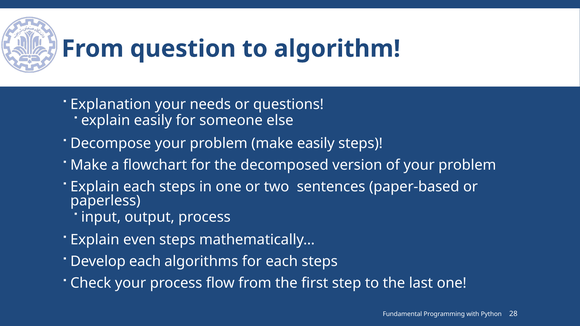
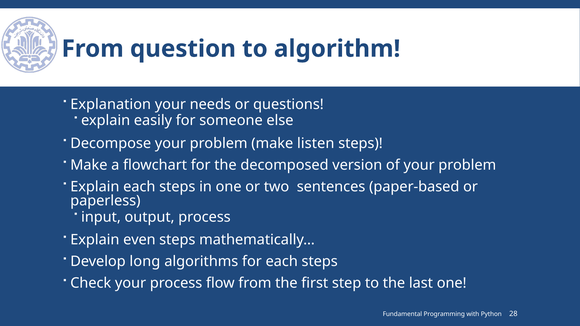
make easily: easily -> listen (316, 143)
Develop each: each -> long (145, 262)
